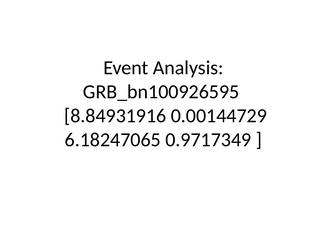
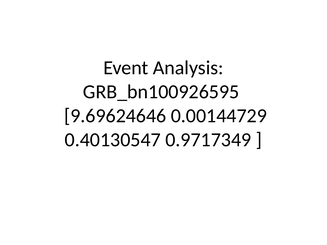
8.84931916: 8.84931916 -> 9.69624646 (115, 116)
6.18247065: 6.18247065 -> 0.40130547 (113, 140)
